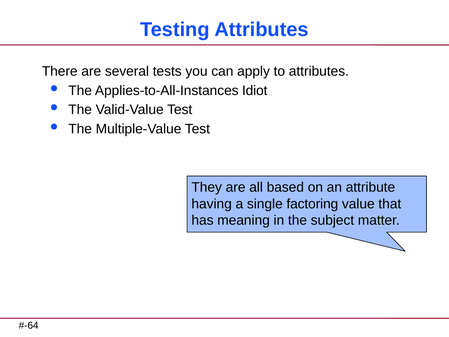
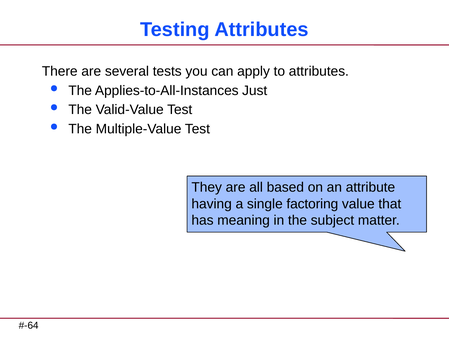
Idiot: Idiot -> Just (255, 90)
